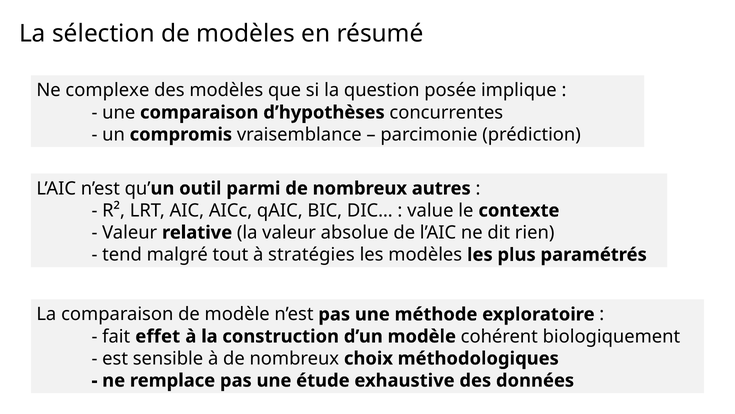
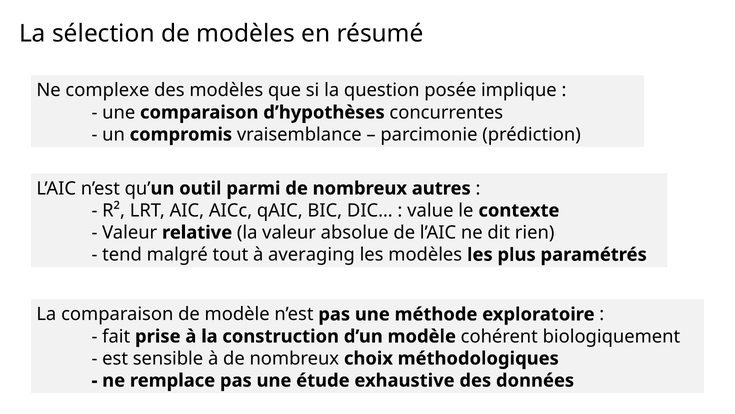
stratégies: stratégies -> averaging (311, 254)
effet: effet -> prise (158, 336)
